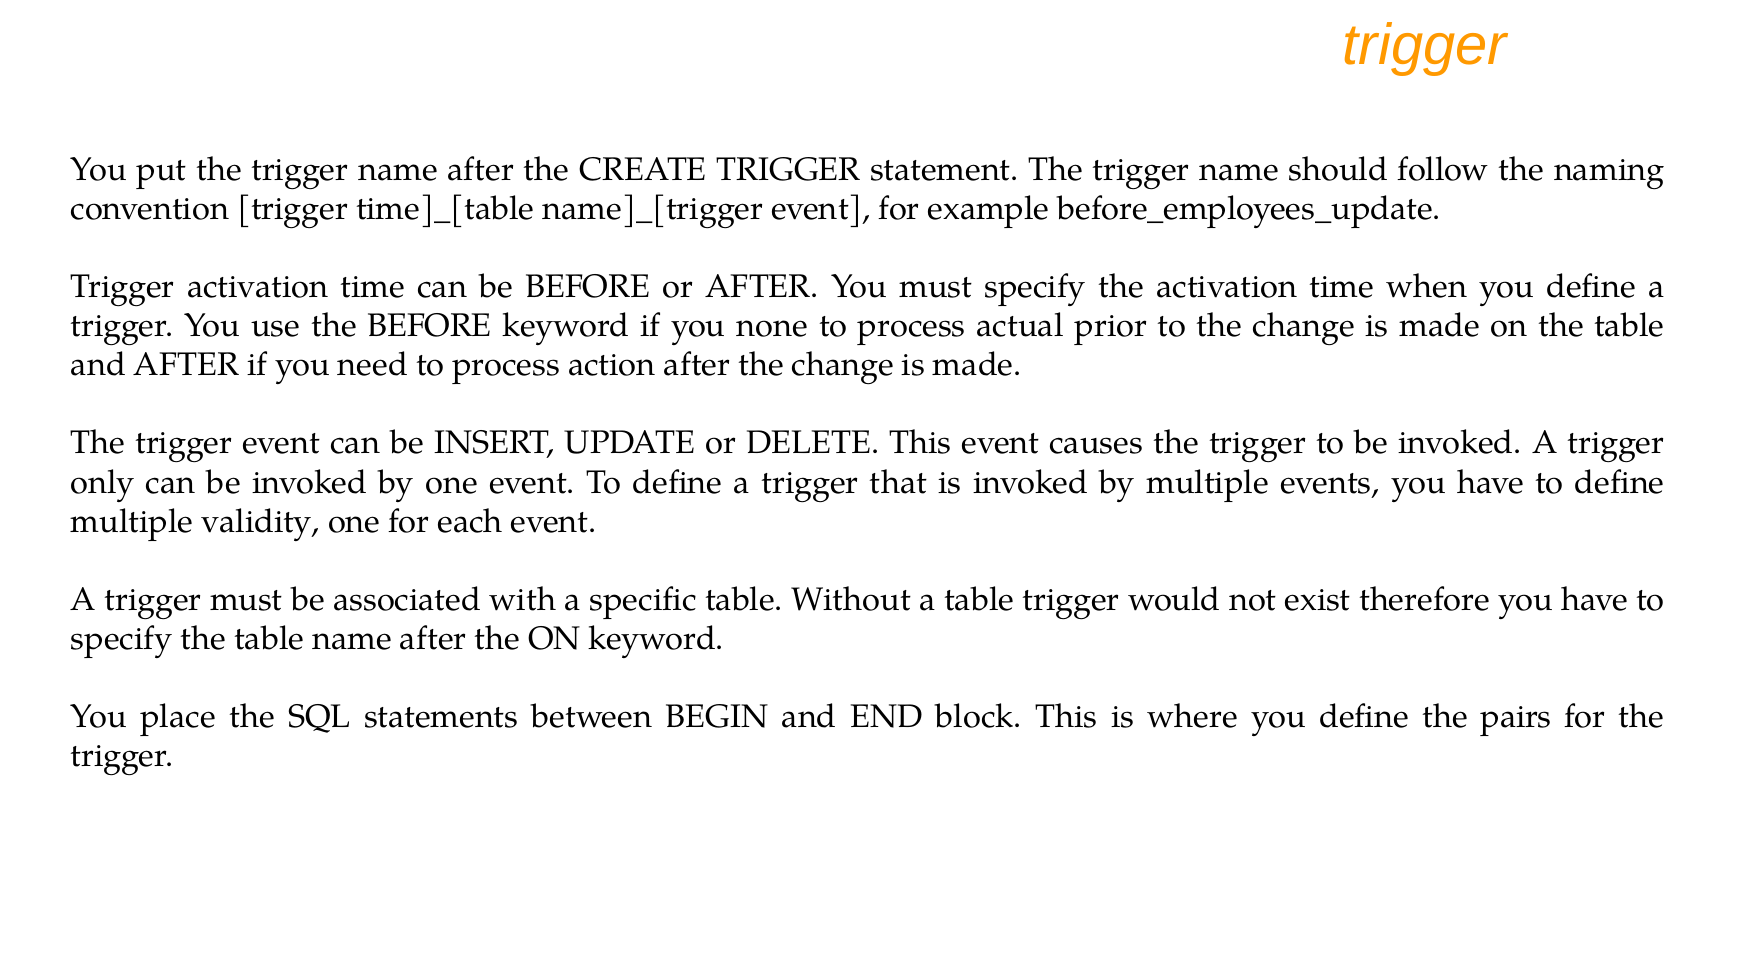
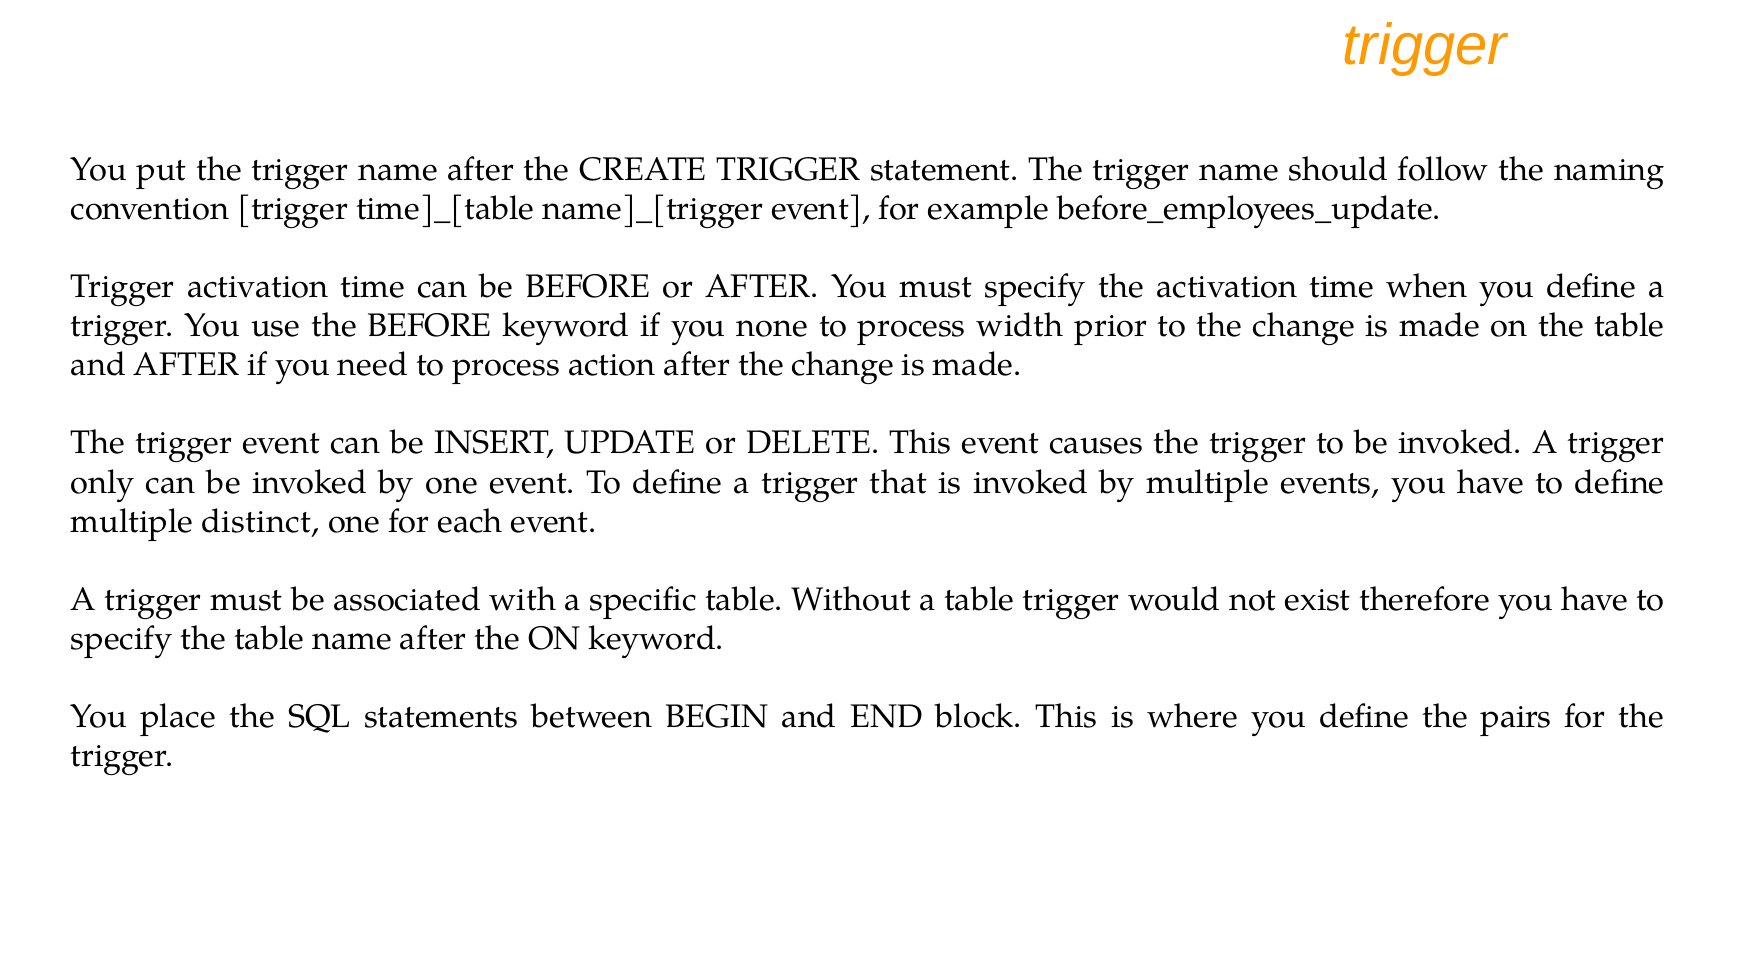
actual: actual -> width (1020, 326)
validity: validity -> distinct (260, 521)
